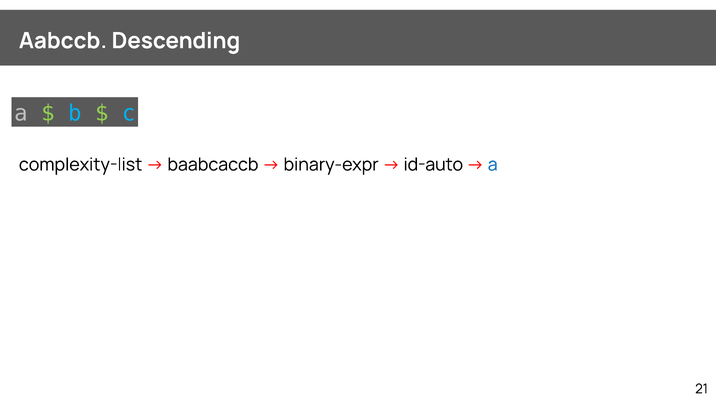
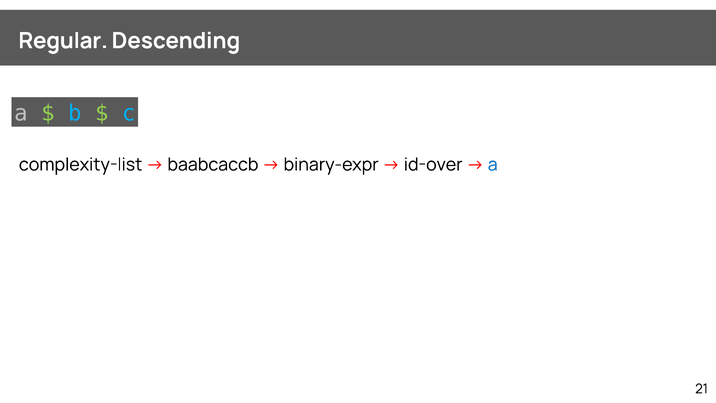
Aabccb: Aabccb -> Regular (63, 41)
id-auto: id-auto -> id-over (433, 164)
